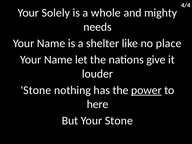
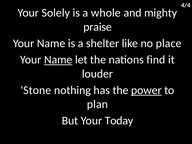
needs: needs -> praise (98, 27)
Name underline: none -> present (58, 60)
give: give -> find (156, 60)
here: here -> plan (97, 104)
Your Stone: Stone -> Today (119, 121)
